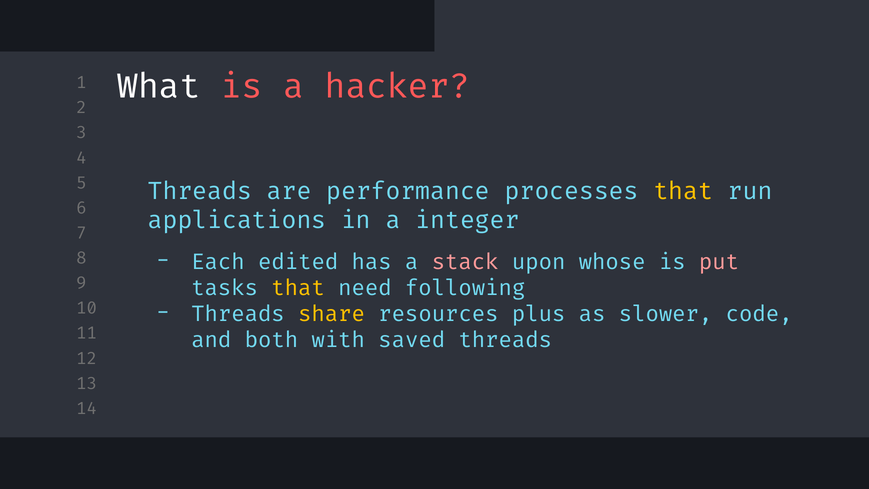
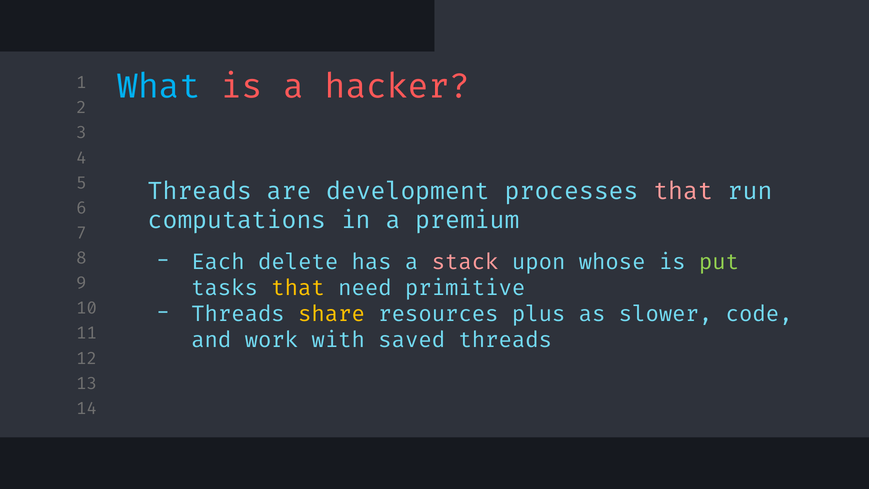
What colour: white -> light blue (159, 87)
performance: performance -> development (408, 191)
that colour: yellow -> pink (683, 191)
applications: applications -> computations (237, 220)
integer: integer -> premium (468, 220)
edited: edited -> delete (298, 262)
put colour: pink -> light green (719, 262)
following: following -> primitive (465, 288)
both: both -> work (271, 340)
